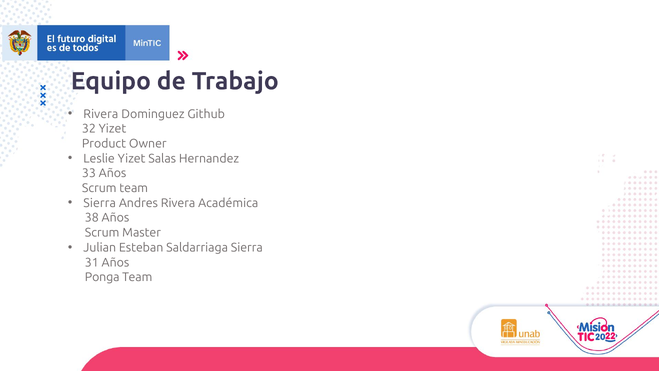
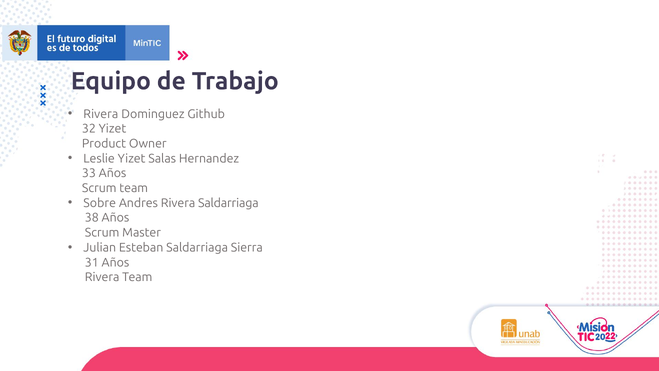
Sierra: Sierra -> Sobre (100, 203)
Rivera Académica: Académica -> Saldarriaga (228, 203)
Ponga: Ponga -> Rivera (102, 277)
